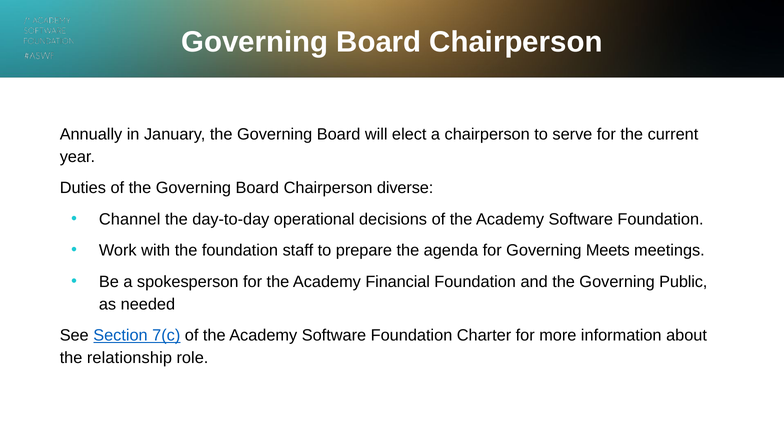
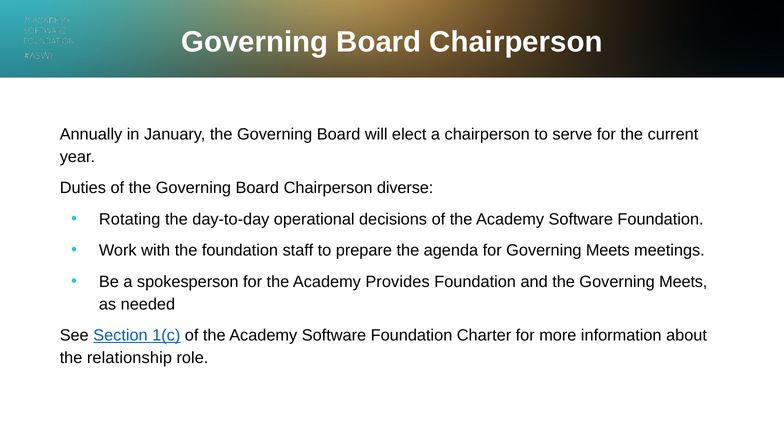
Channel: Channel -> Rotating (130, 219)
Financial: Financial -> Provides (398, 282)
the Governing Public: Public -> Meets (683, 282)
7(c: 7(c -> 1(c (166, 335)
